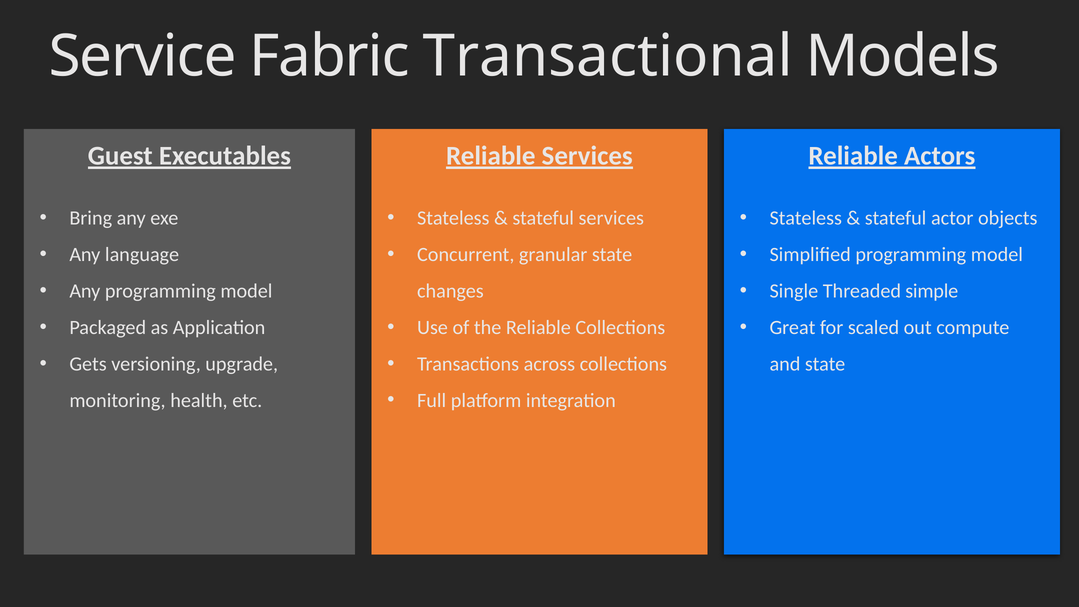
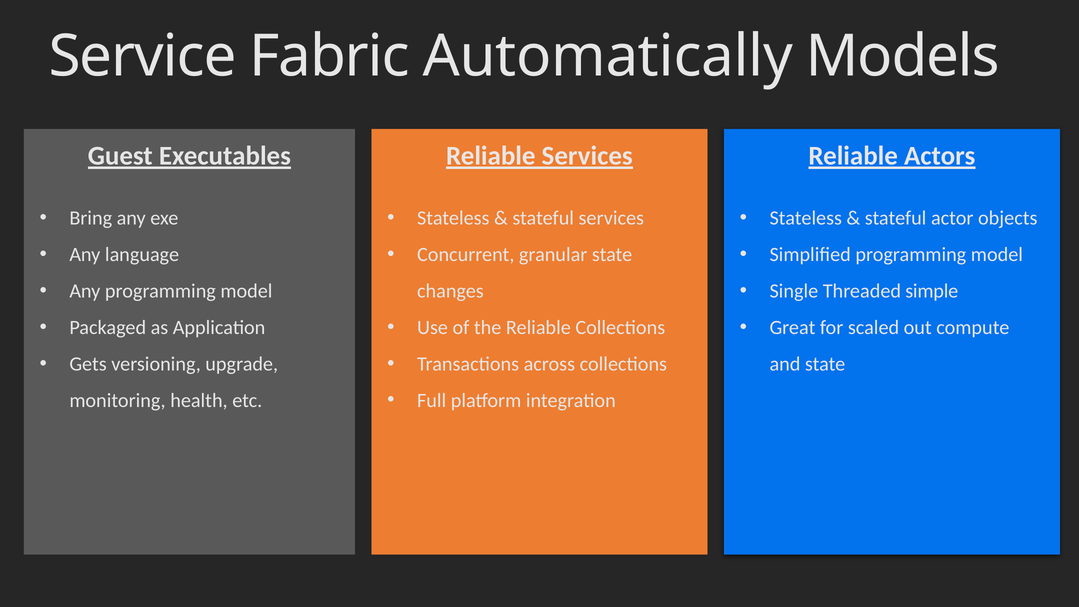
Transactional: Transactional -> Automatically (608, 56)
